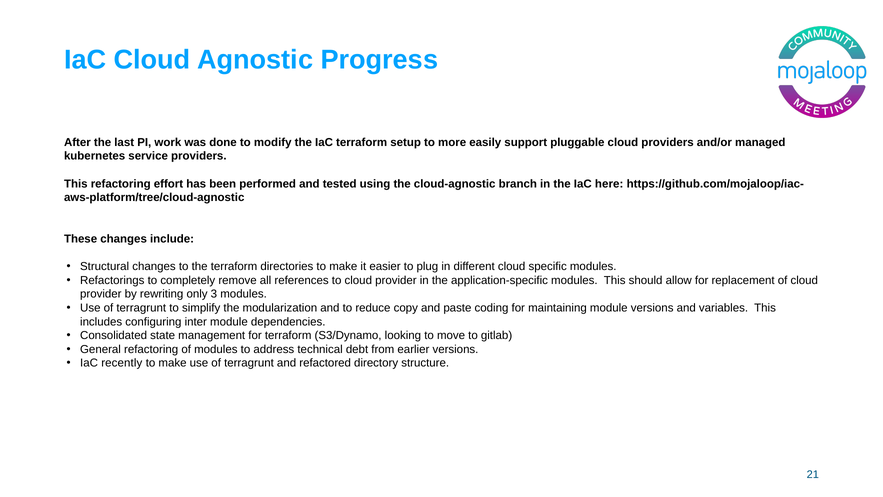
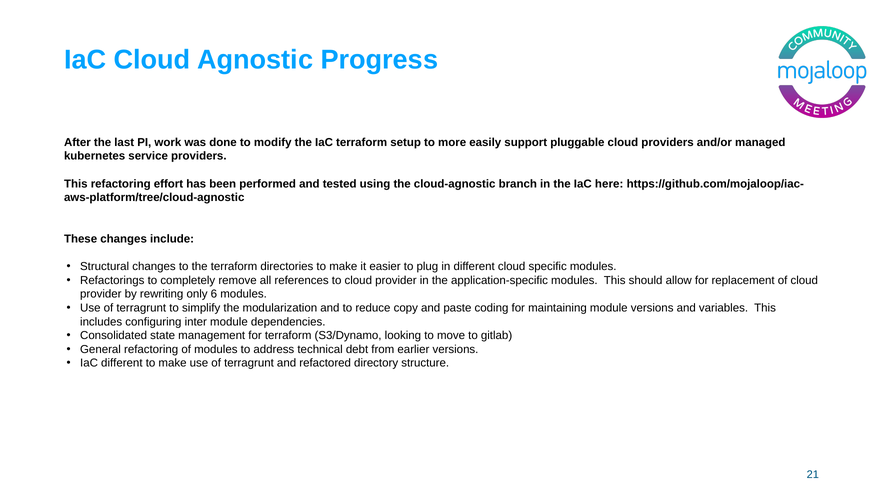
3: 3 -> 6 (214, 294)
IaC recently: recently -> different (122, 363)
